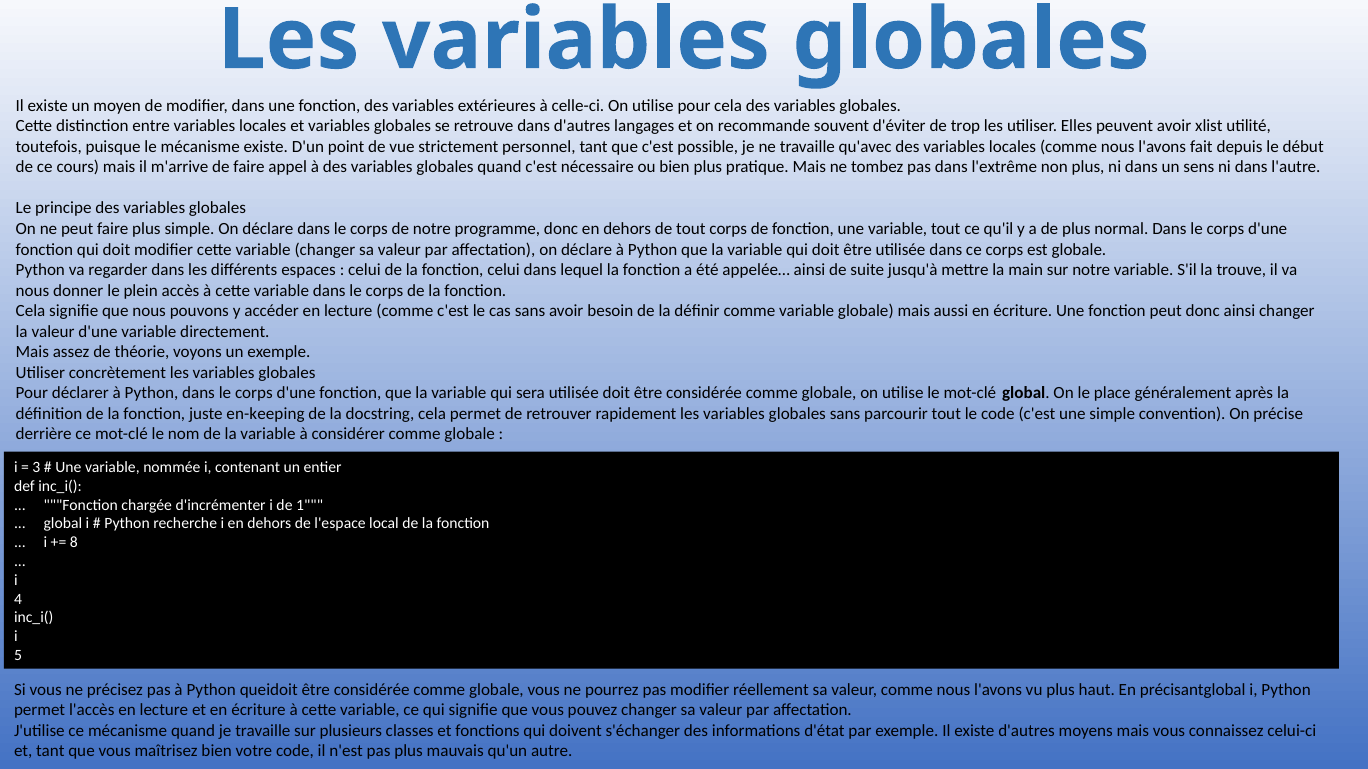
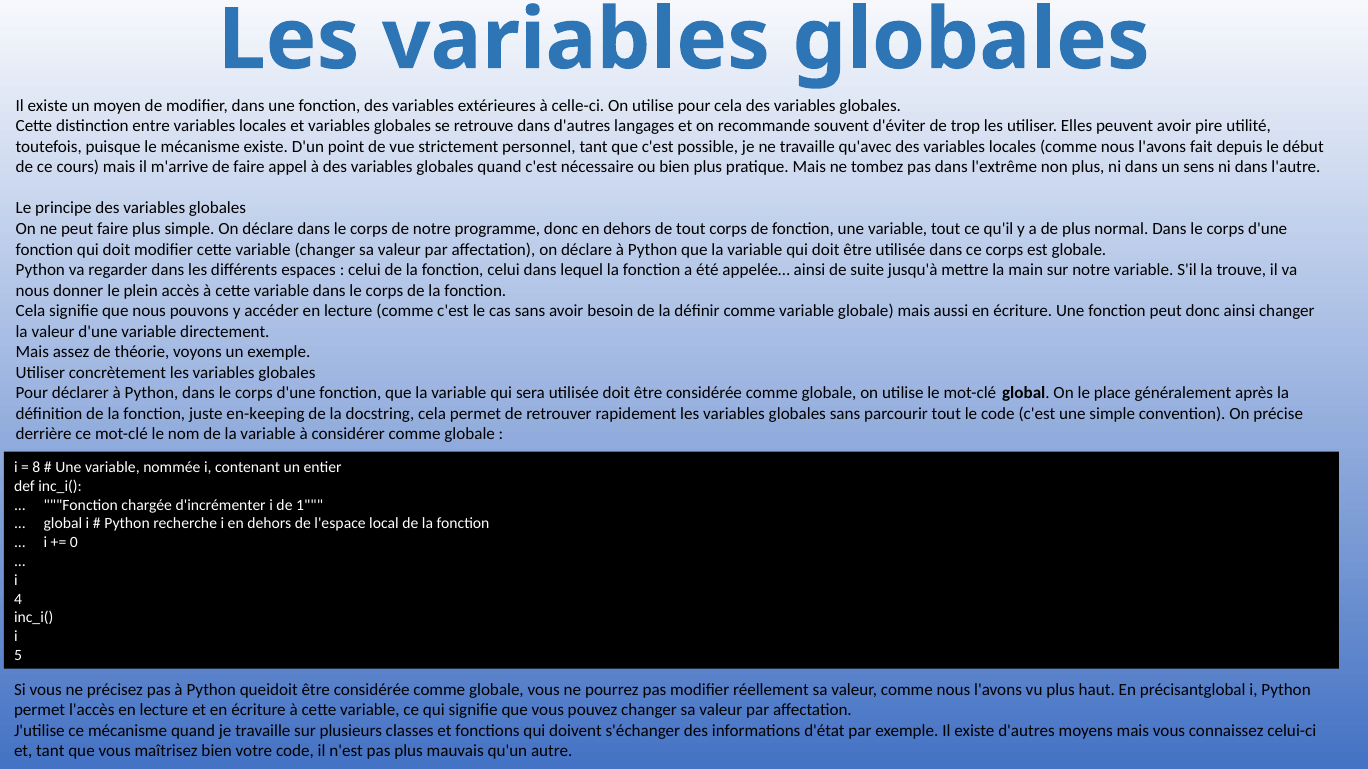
xlist: xlist -> pire (1209, 126)
3: 3 -> 8 (36, 468)
8: 8 -> 0 (74, 543)
